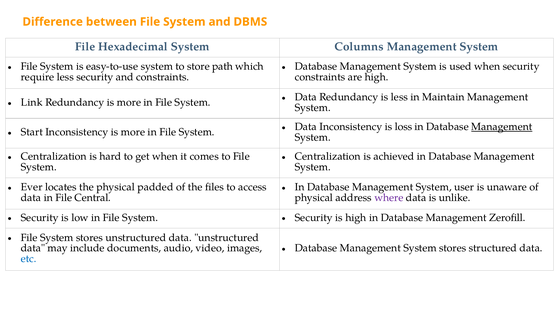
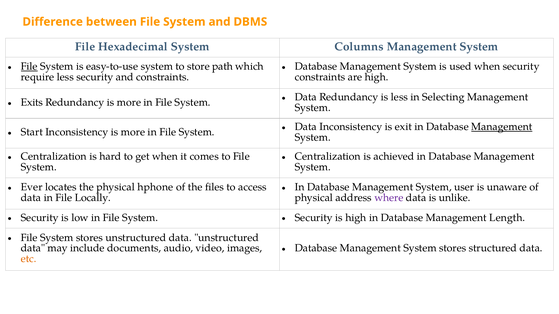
File underline: none -> present (29, 67)
Maintain: Maintain -> Selecting (443, 97)
Link: Link -> Exits (32, 103)
loss: loss -> exit (403, 127)
padded: padded -> hphone (155, 187)
Central: Central -> Locally (93, 198)
Zerofill: Zerofill -> Length (507, 218)
etc colour: blue -> orange (29, 259)
